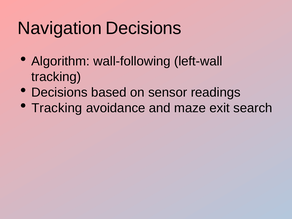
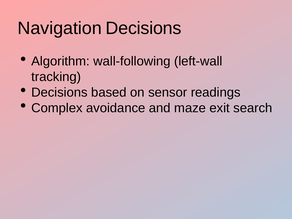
Tracking: Tracking -> Complex (57, 108)
